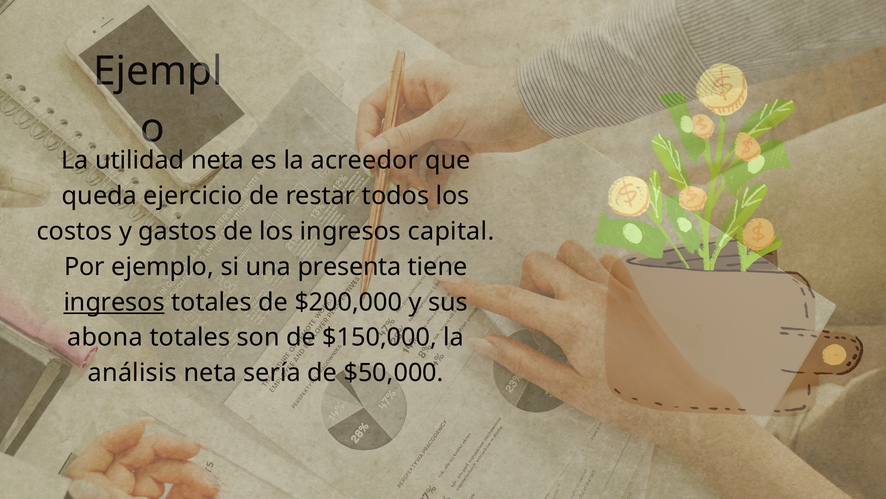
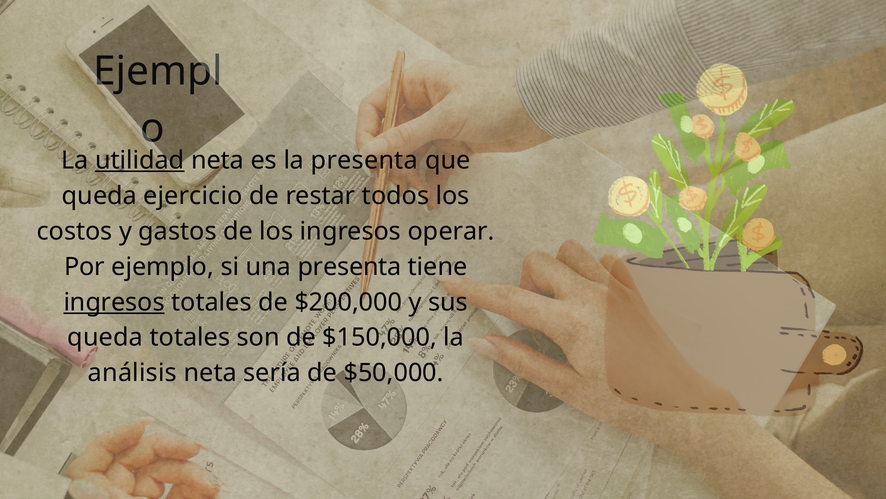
utilidad underline: none -> present (140, 160)
la acreedor: acreedor -> presenta (364, 160)
capital: capital -> operar (451, 231)
abona: abona -> queda (105, 337)
